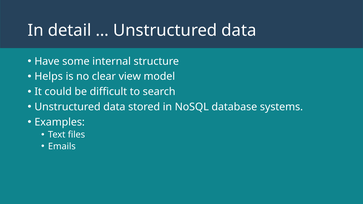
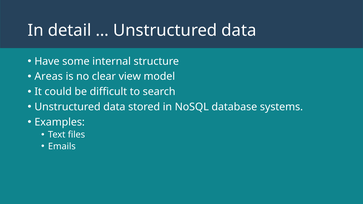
Helps: Helps -> Areas (49, 77)
